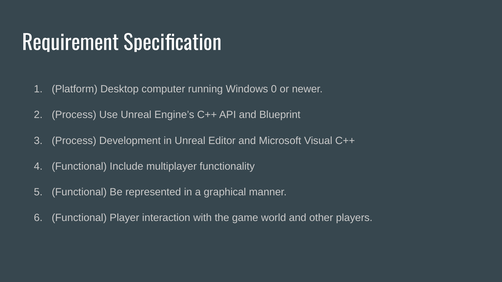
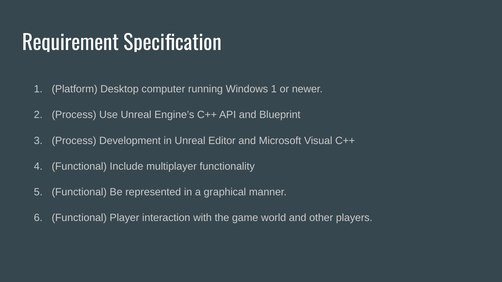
Windows 0: 0 -> 1 (274, 89)
